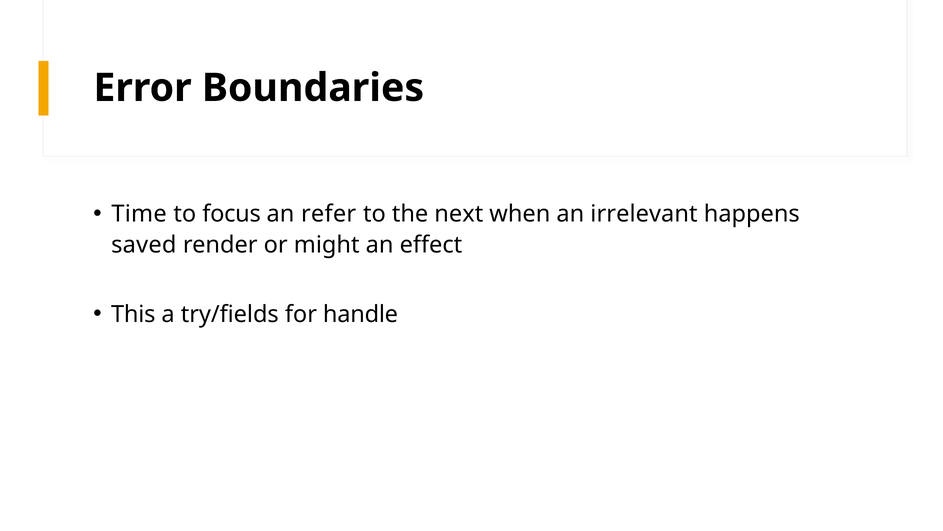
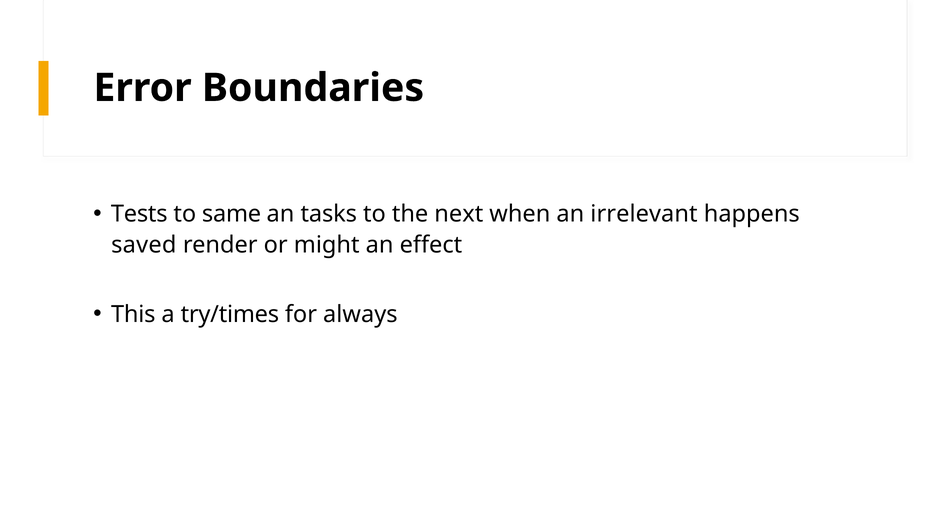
Time: Time -> Tests (139, 214)
focus: focus -> same (232, 214)
refer: refer -> tasks (329, 214)
try/fields: try/fields -> try/times (230, 314)
handle: handle -> always (360, 314)
